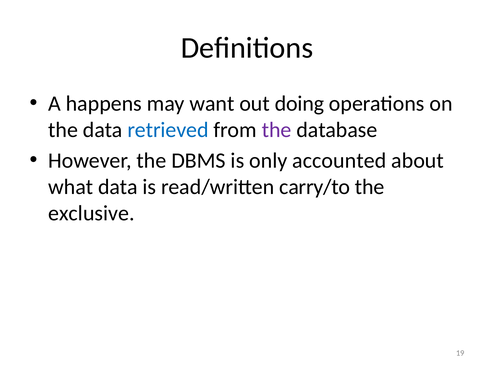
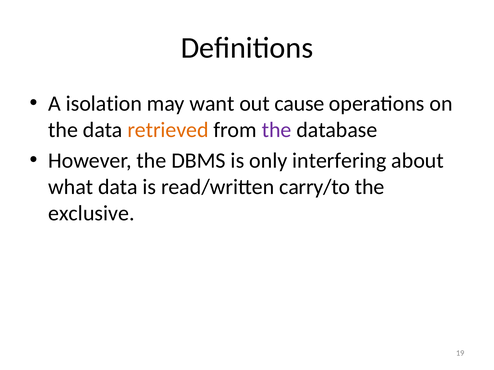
happens: happens -> isolation (104, 104)
doing: doing -> cause (300, 104)
retrieved colour: blue -> orange (168, 130)
accounted: accounted -> interfering (339, 161)
